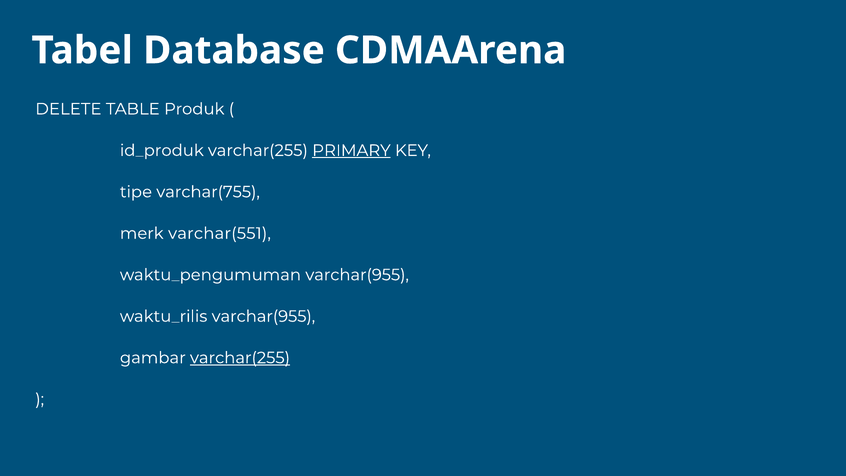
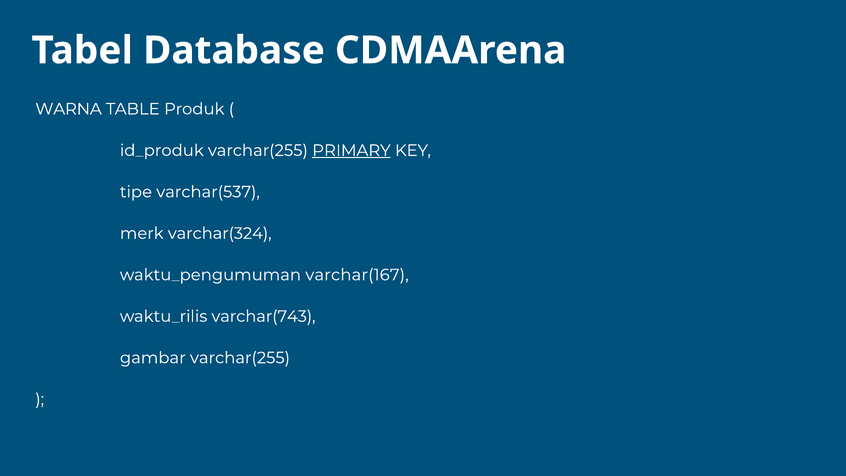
DELETE: DELETE -> WARNA (68, 109)
varchar(755: varchar(755 -> varchar(537 (208, 192)
varchar(551: varchar(551 -> varchar(324 (220, 233)
waktu_pengumuman varchar(955: varchar(955 -> varchar(167 (357, 275)
waktu_rilis varchar(955: varchar(955 -> varchar(743 (263, 316)
varchar(255 underline: present -> none (240, 358)
